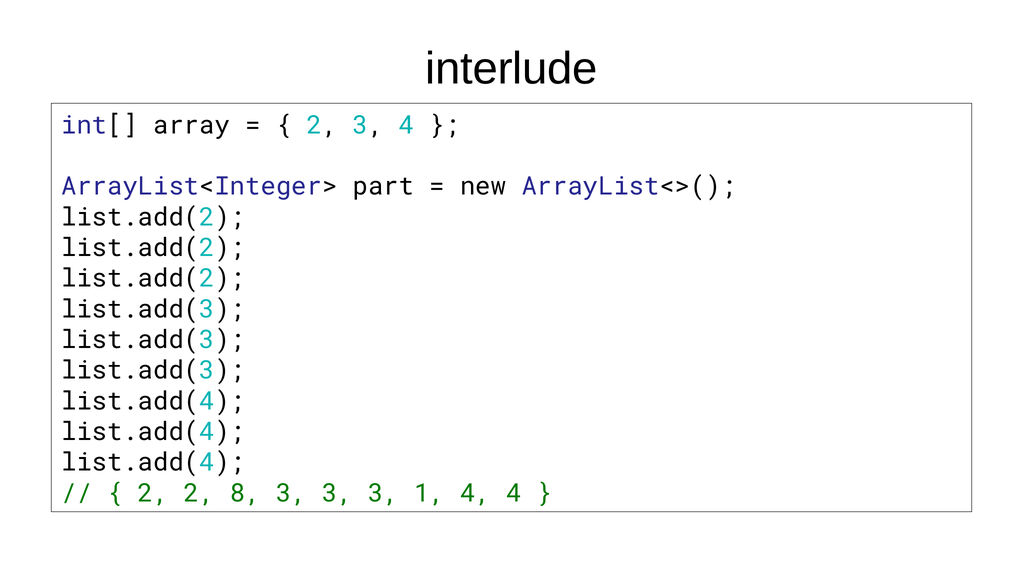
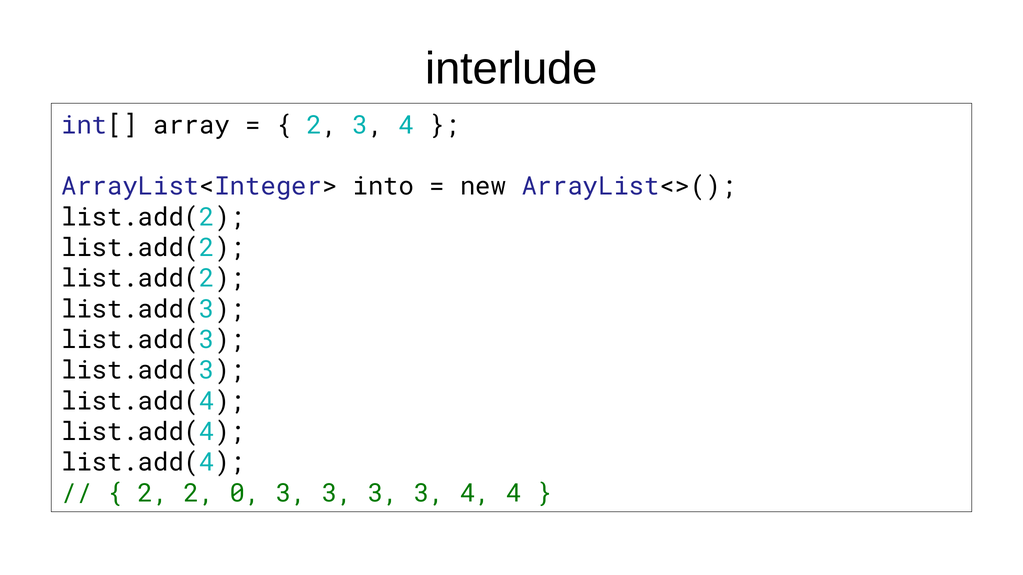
part: part -> into (383, 187)
8: 8 -> 0 (245, 494)
3 3 3 1: 1 -> 3 (429, 494)
